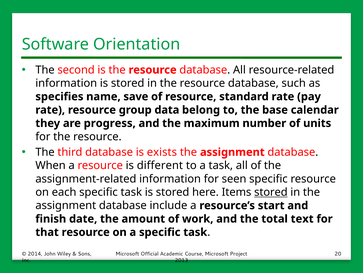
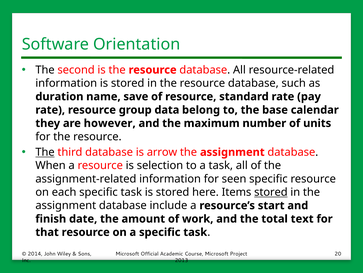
specifies: specifies -> duration (59, 96)
progress: progress -> however (110, 123)
The underline: none -> present (45, 152)
exists: exists -> arrow (162, 152)
different: different -> selection (160, 165)
